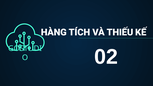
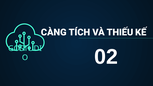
HÀNG: HÀNG -> CÀNG (54, 32)
